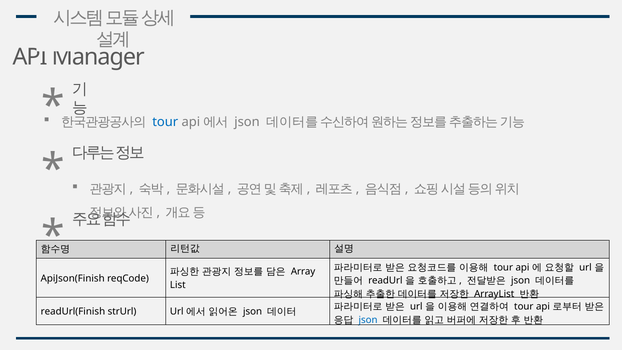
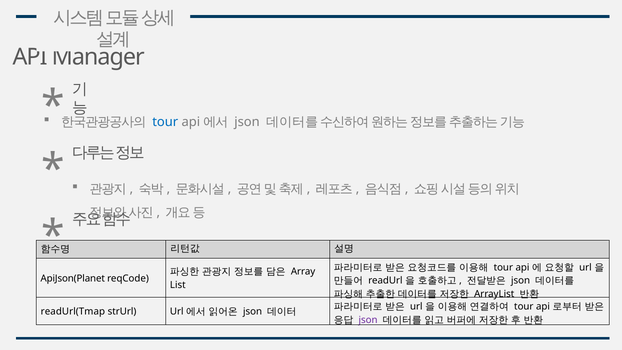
ApiJson(Finish: ApiJson(Finish -> ApiJson(Planet (73, 278)
readUrl(Finish: readUrl(Finish -> readUrl(Tmap (73, 312)
json colour: blue -> purple (368, 320)
